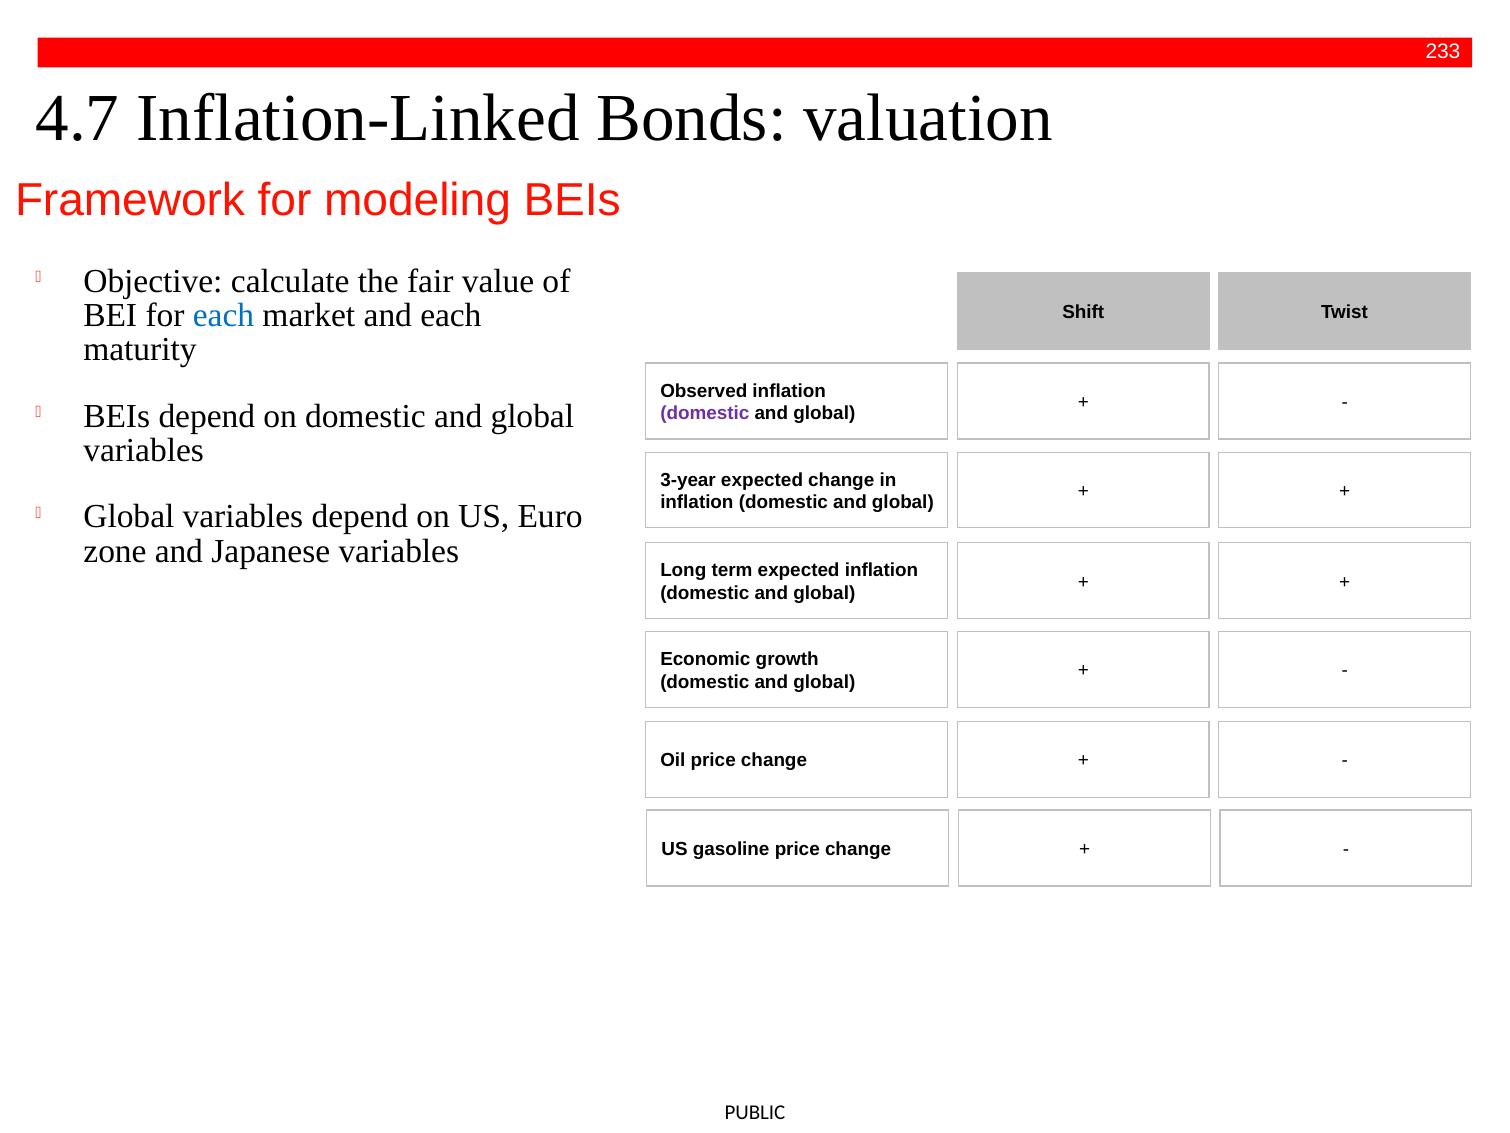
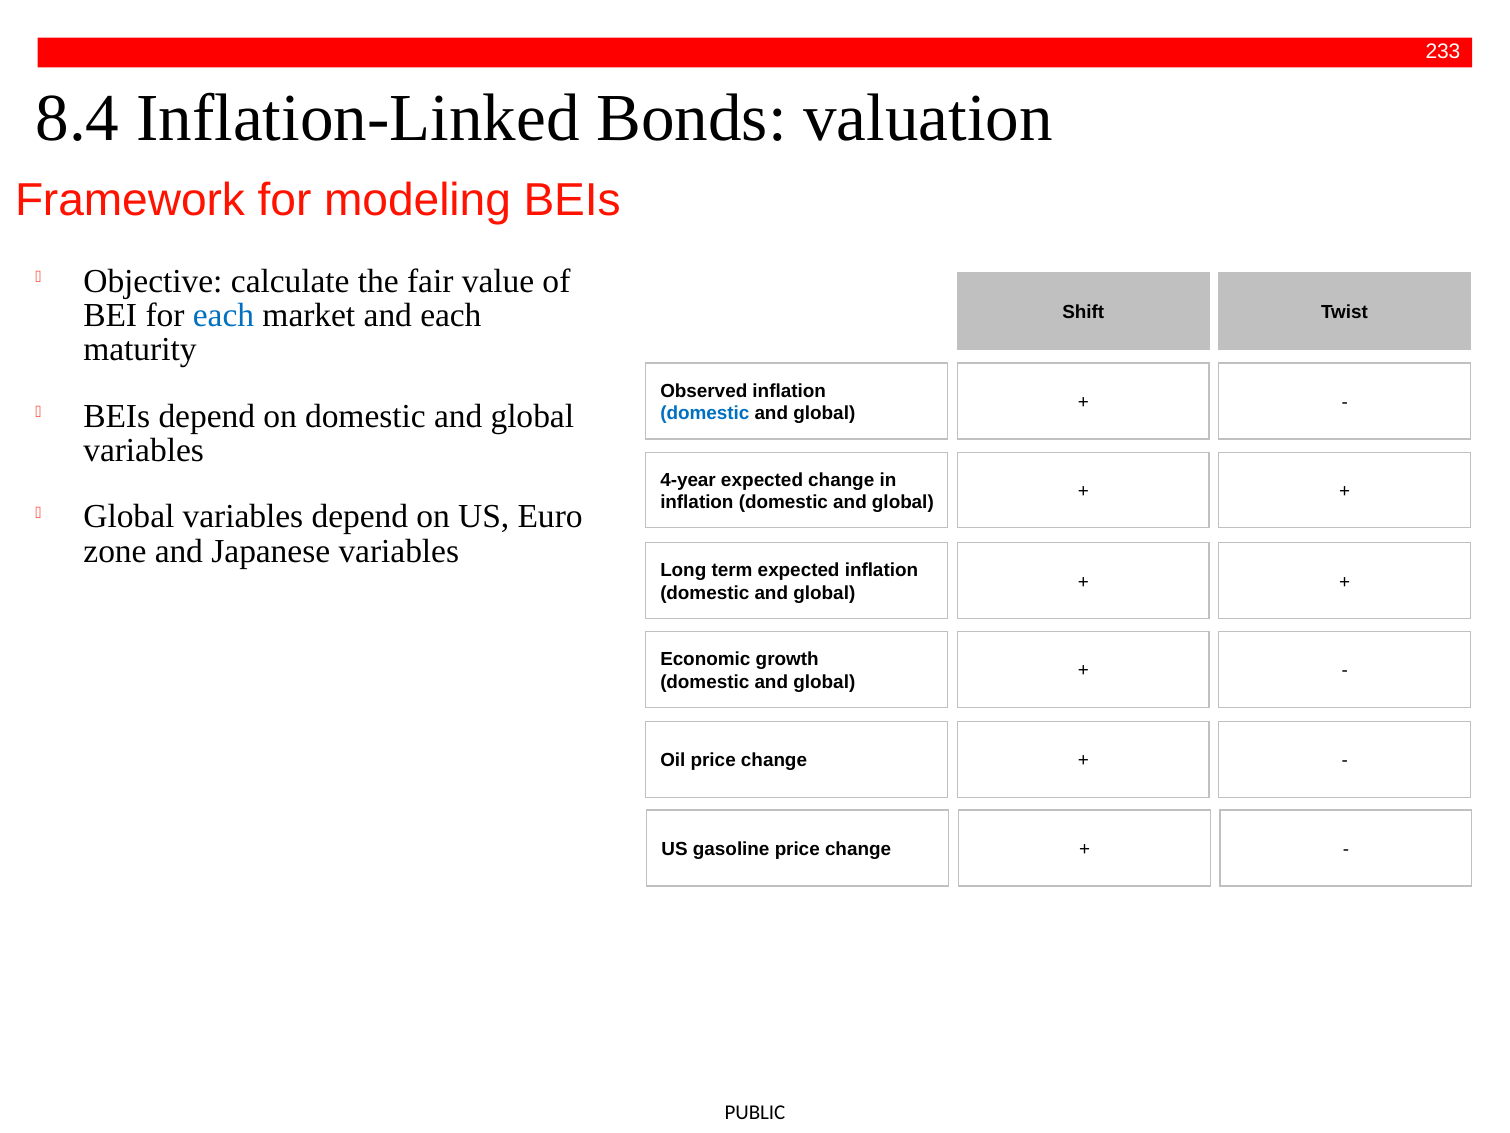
4.7: 4.7 -> 8.4 (77, 119)
domestic colour: purple -> blue (705, 413)
3-year: 3-year -> 4-year (688, 480)
